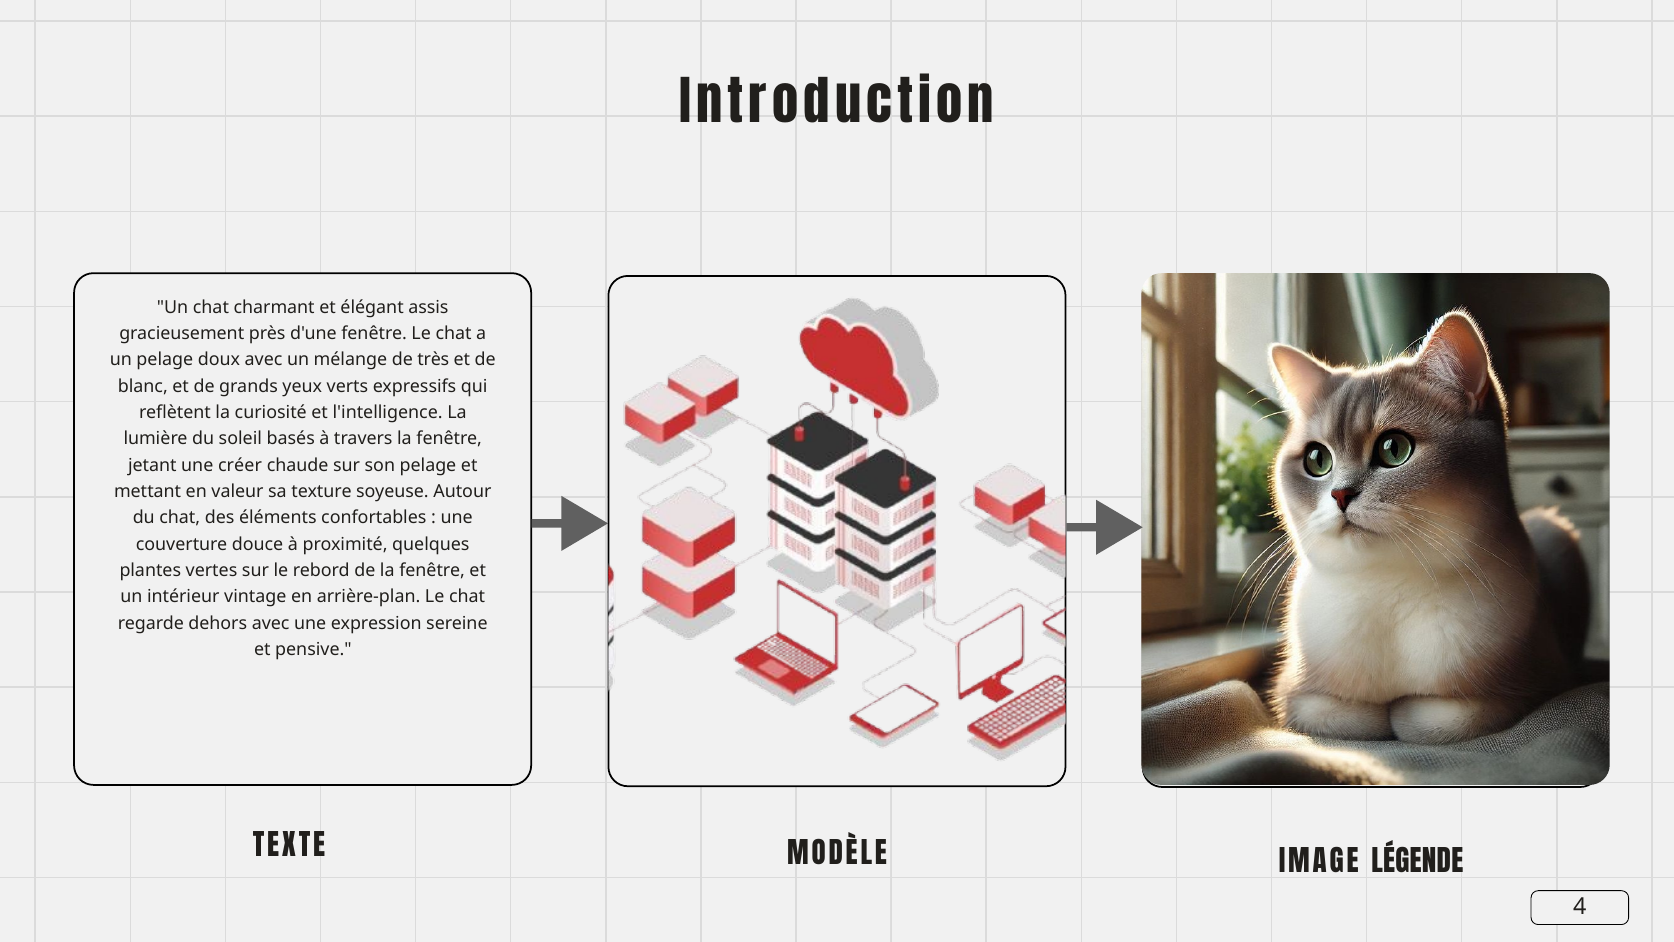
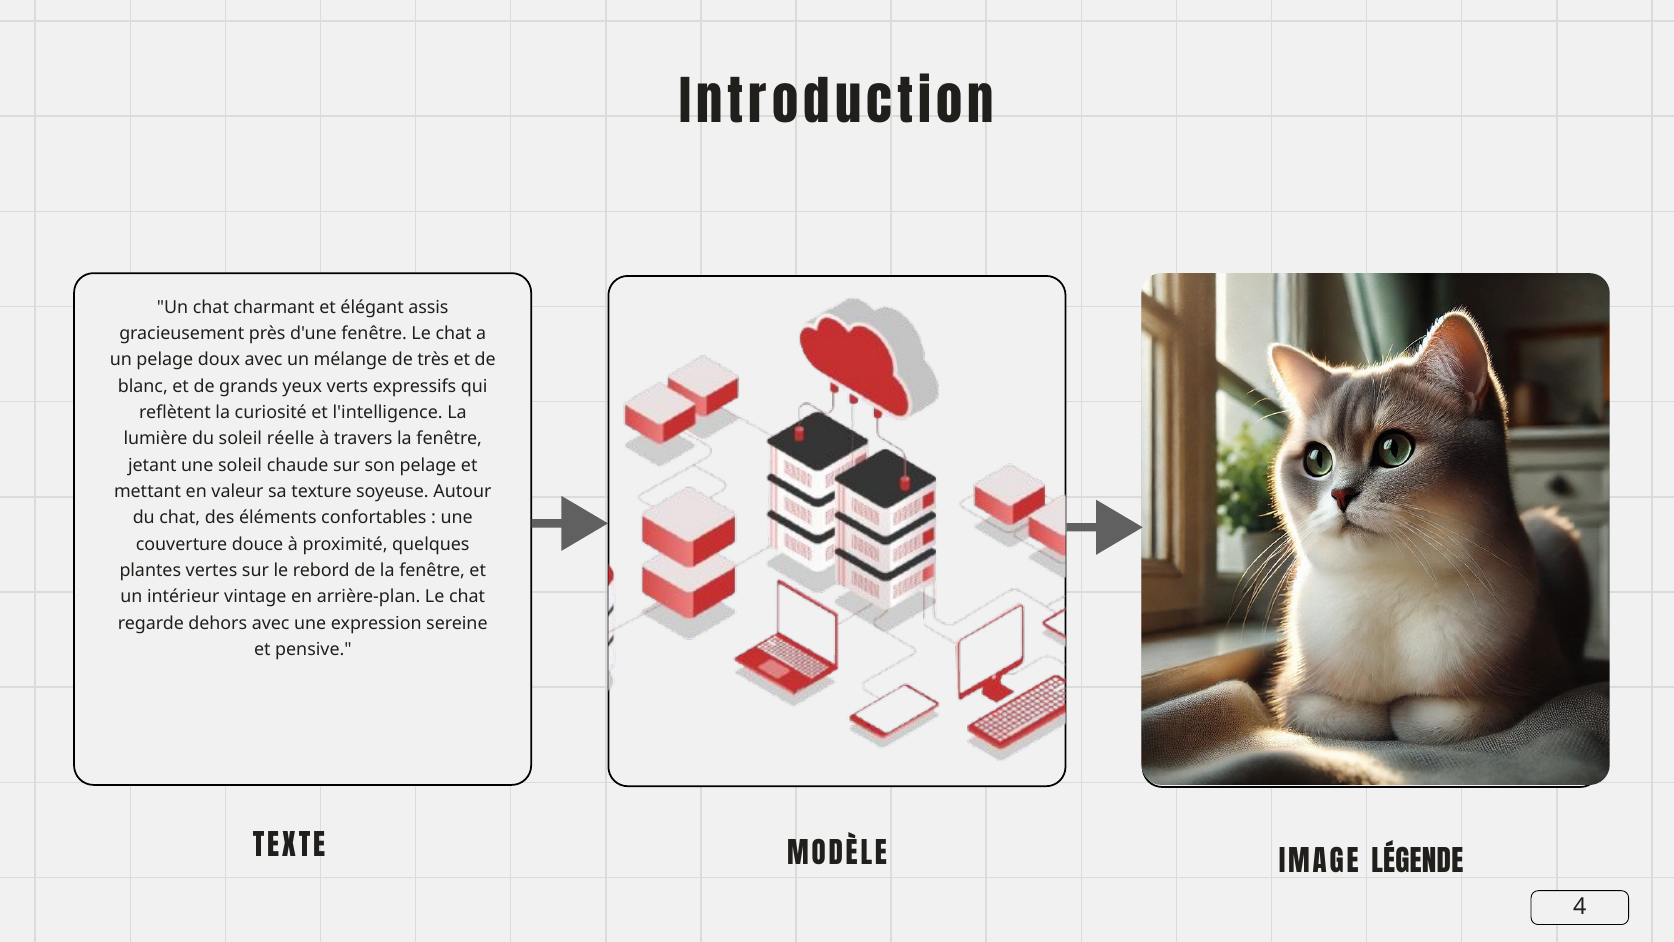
basés: basés -> réelle (291, 439)
une créer: créer -> soleil (240, 465)
